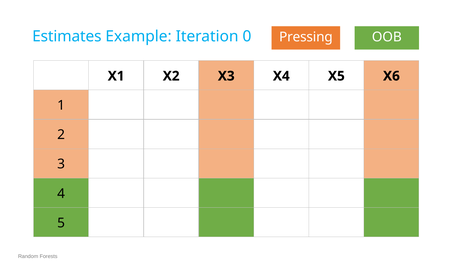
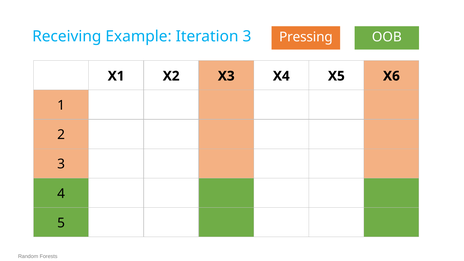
Estimates: Estimates -> Receiving (67, 36)
Iteration 0: 0 -> 3 (247, 36)
